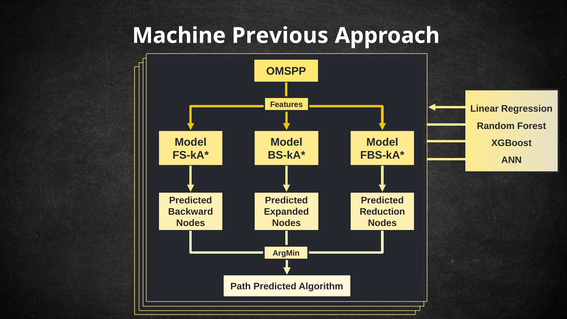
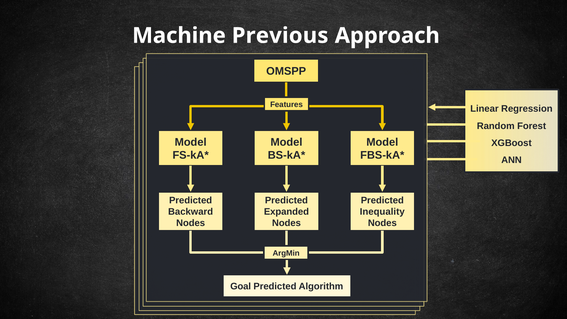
Reduction: Reduction -> Inequality (382, 212)
Path: Path -> Goal (241, 286)
